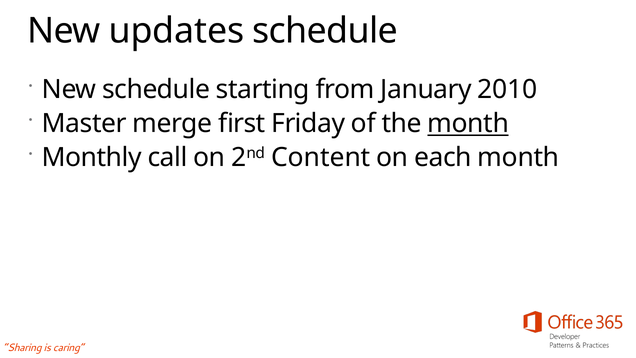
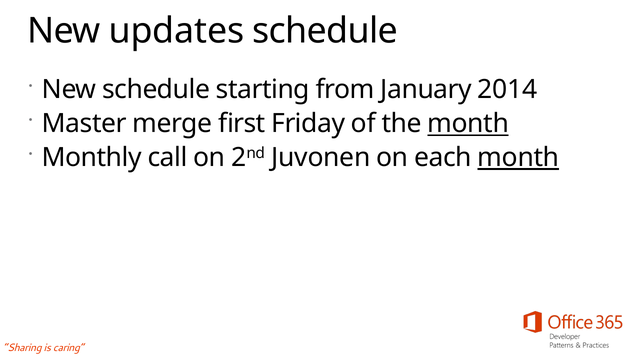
2010: 2010 -> 2014 (507, 90)
Content: Content -> Juvonen (321, 158)
month underline: none -> present (518, 158)
